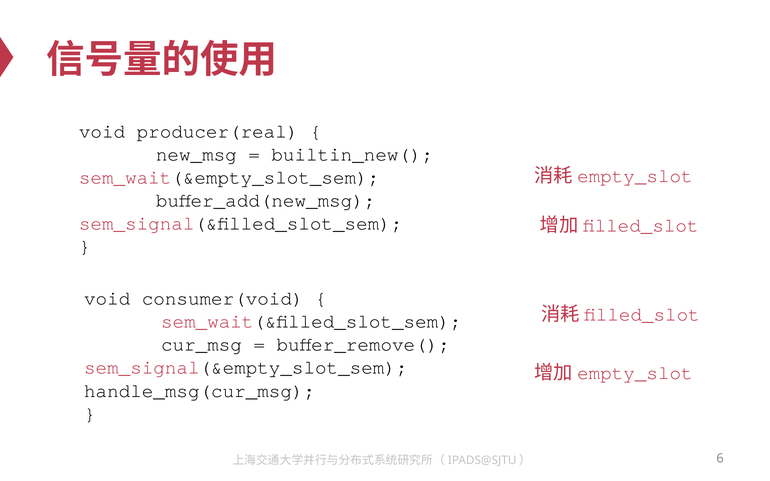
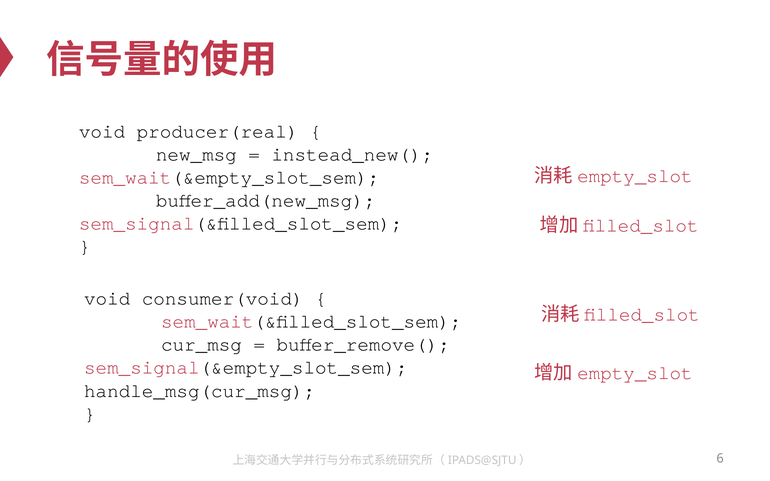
builtin_new(: builtin_new( -> instead_new( (352, 154)
